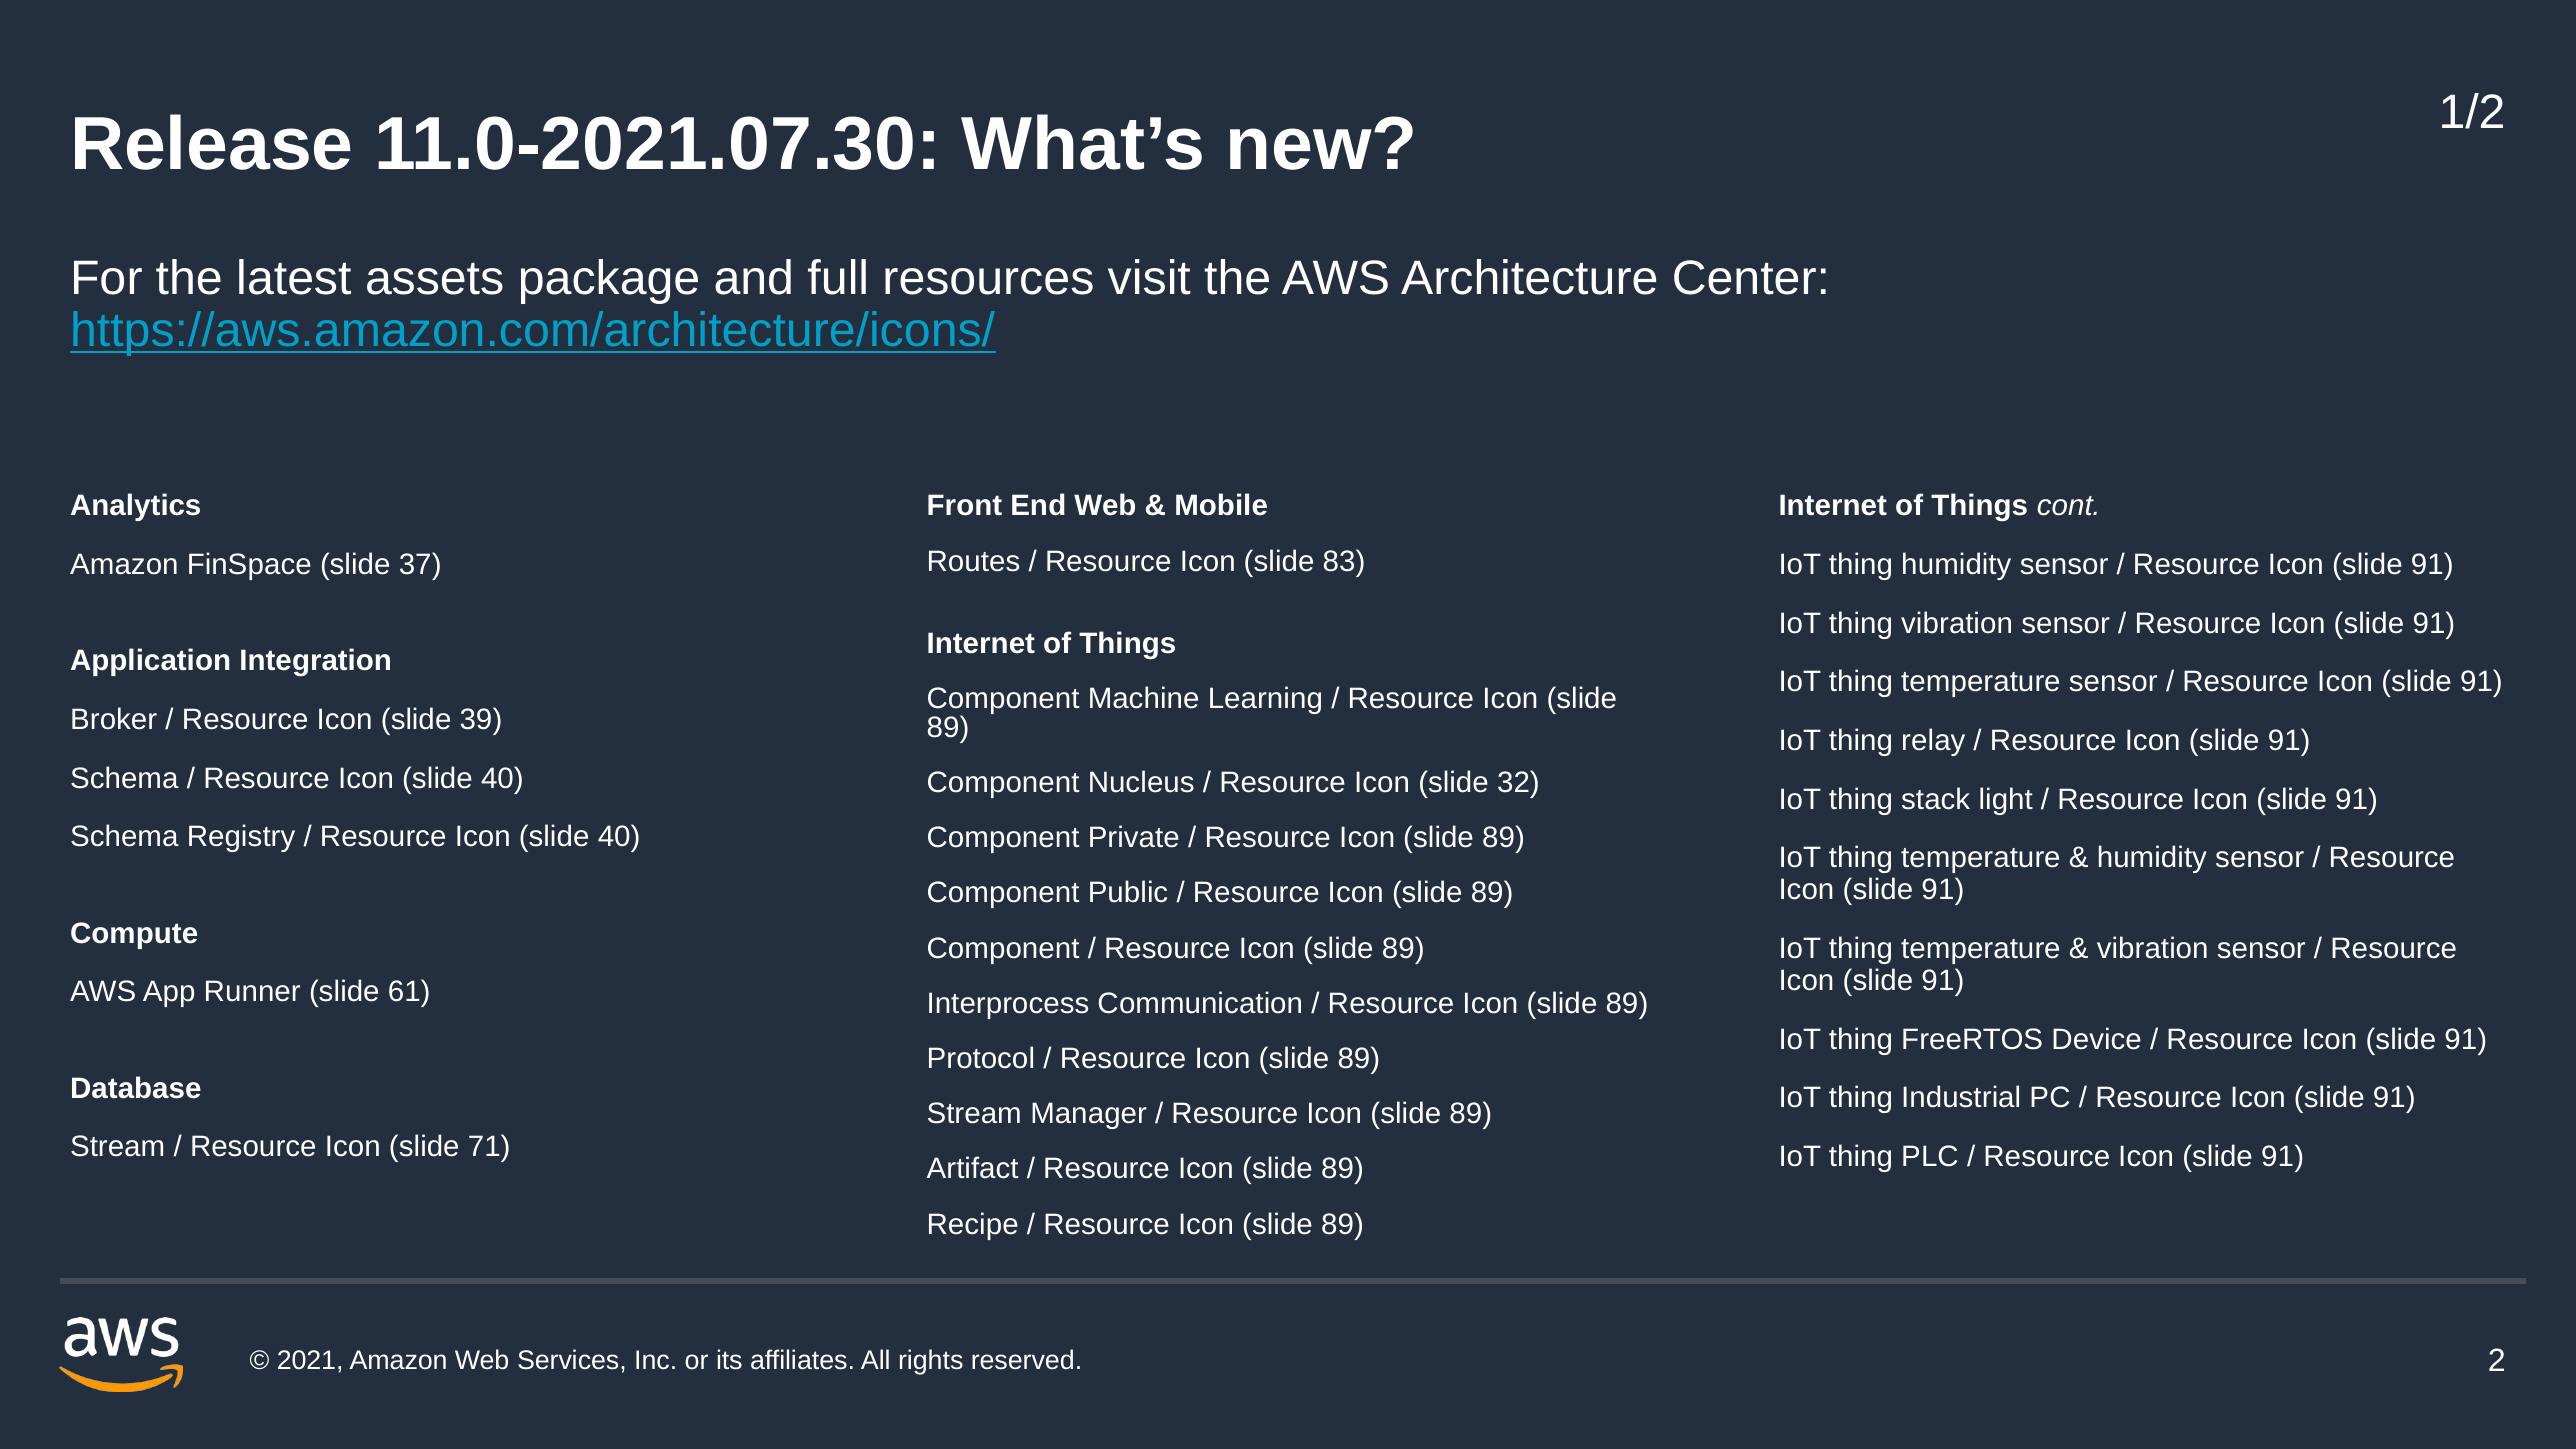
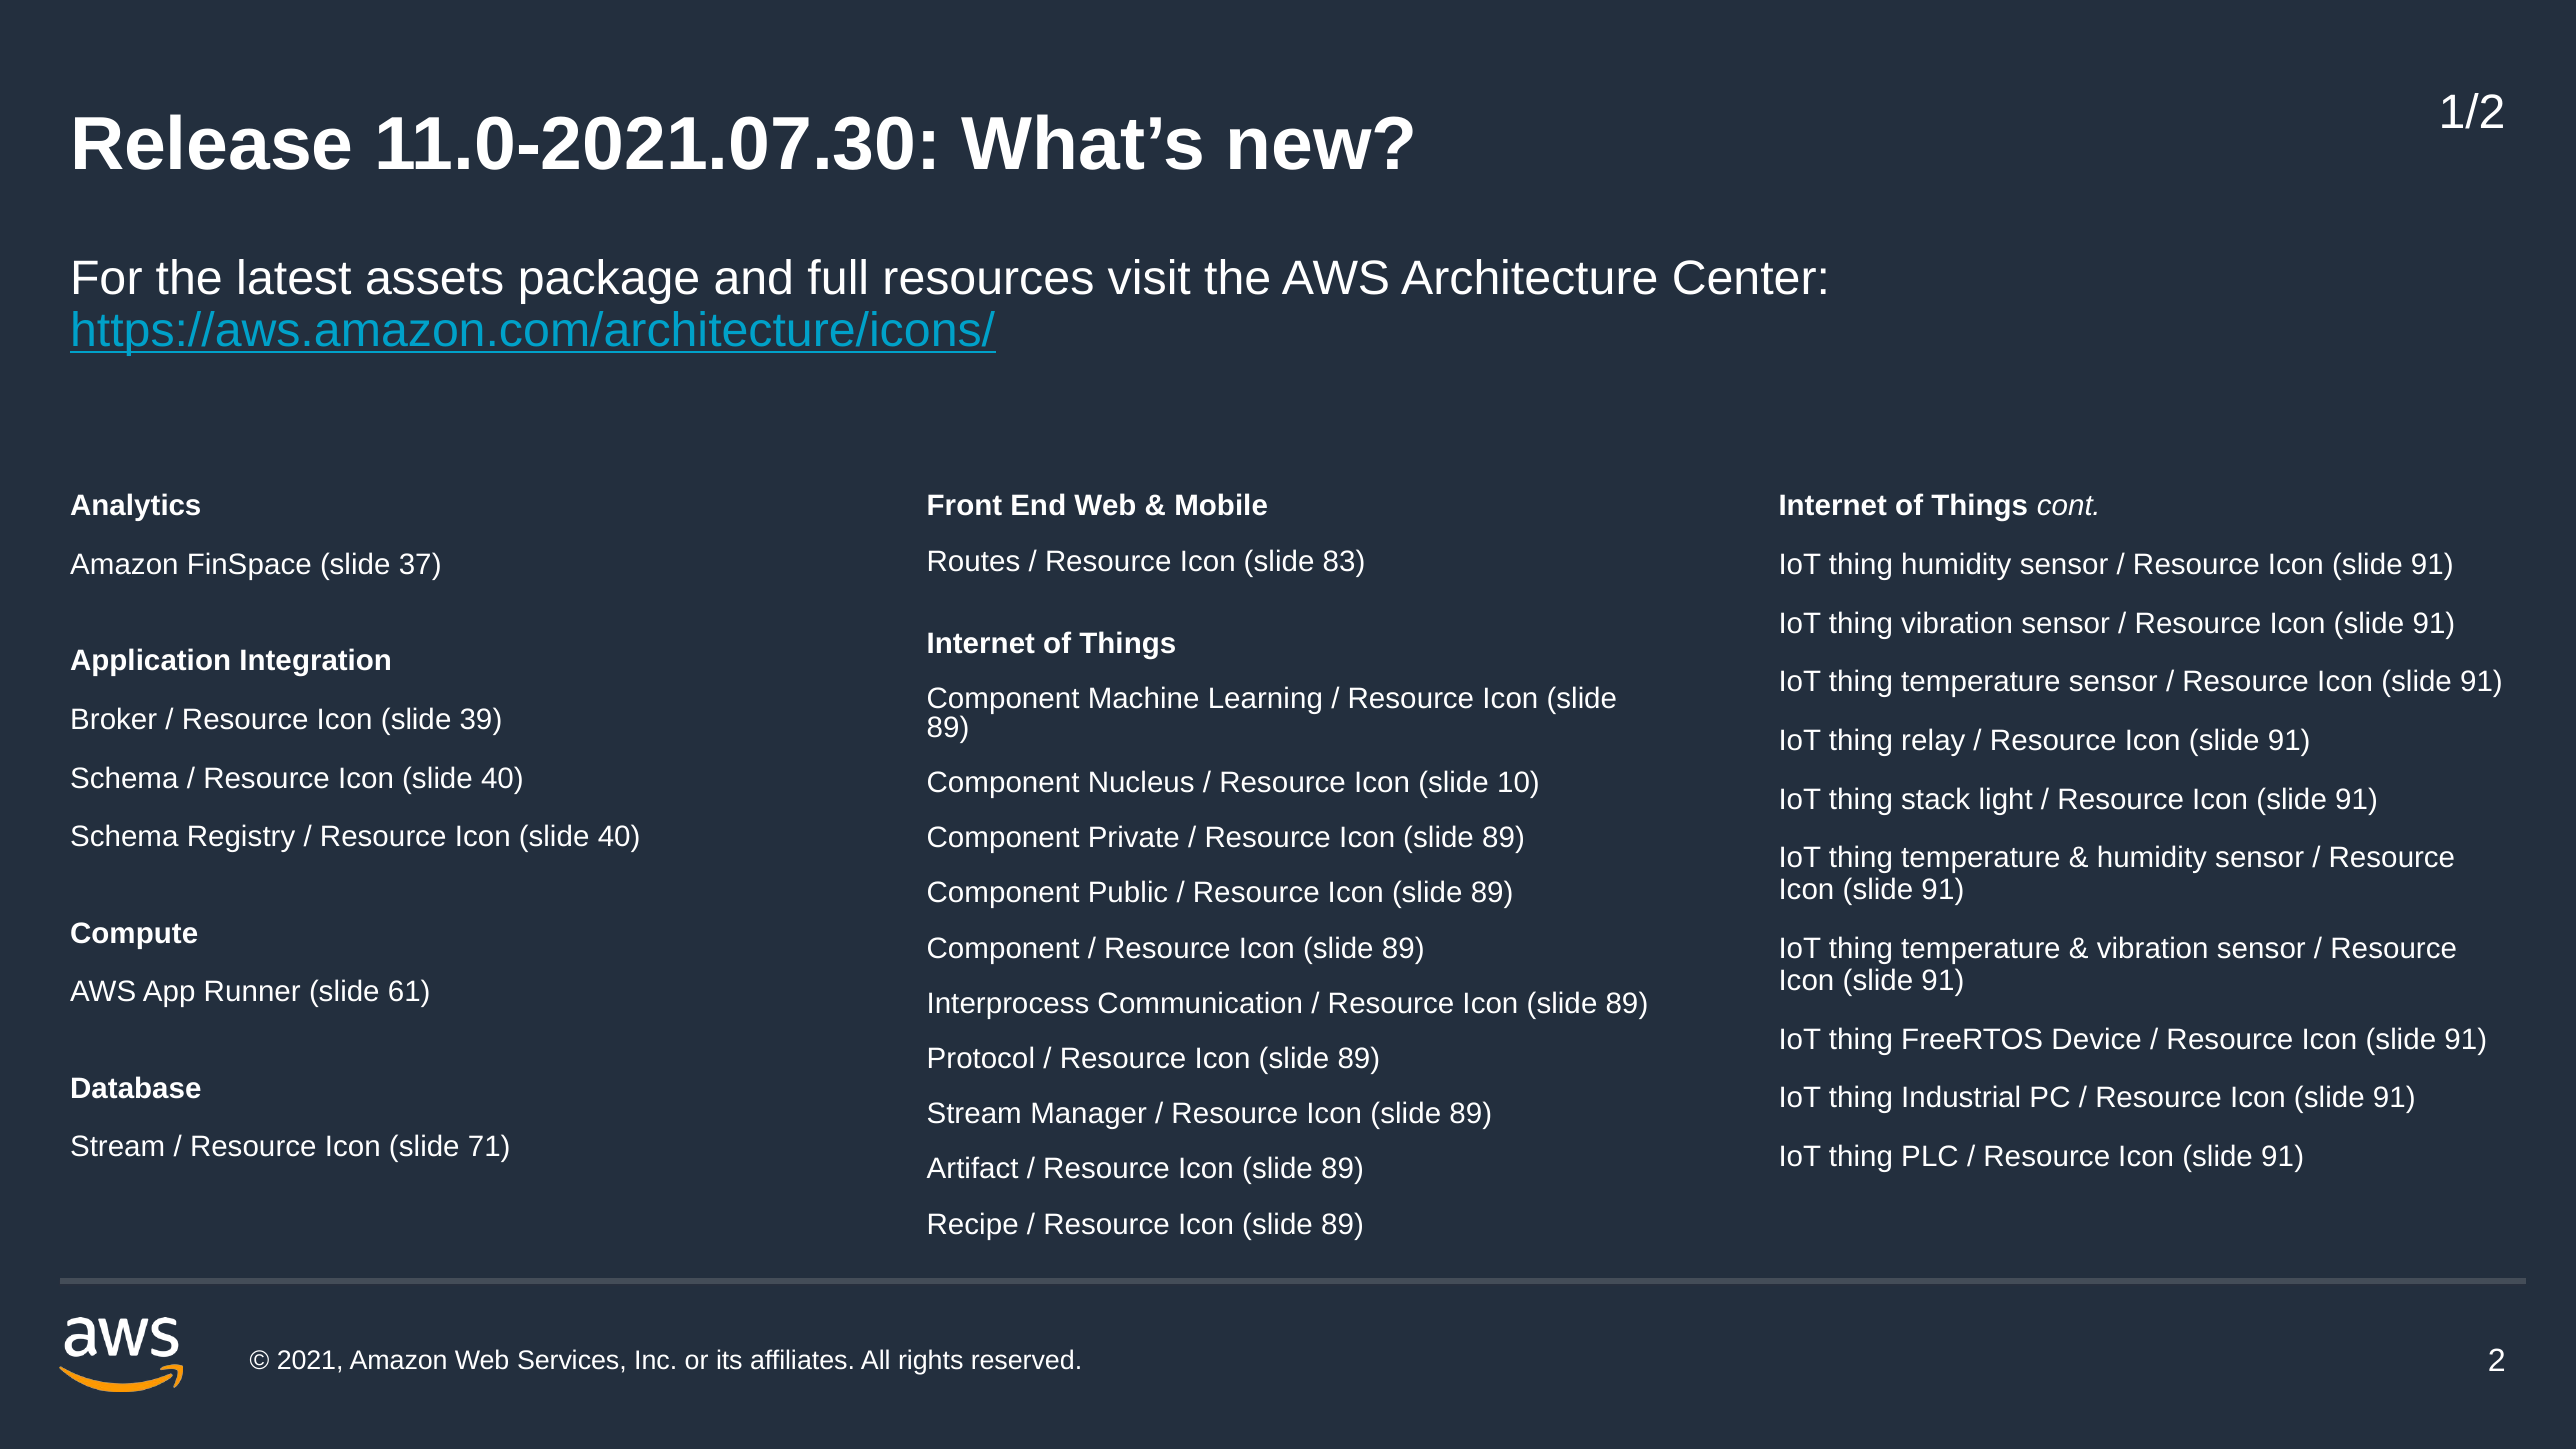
32: 32 -> 10 (1518, 783)
